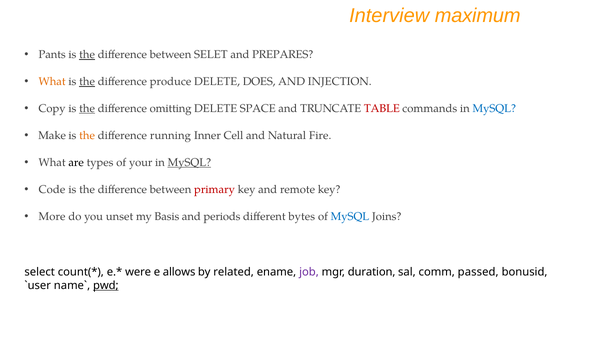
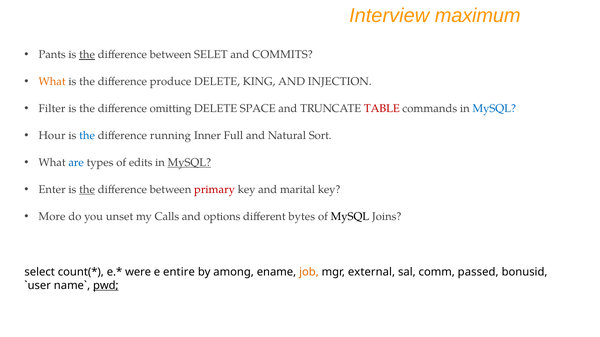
PREPARES: PREPARES -> COMMITS (283, 55)
the underline: present -> none (87, 82)
DOES: DOES -> KING (259, 82)
Copy: Copy -> Filter (52, 109)
the underline: present -> none (87, 109)
Make: Make -> Hour (52, 136)
the colour: orange -> blue (87, 136)
Cell: Cell -> Full (233, 136)
Fire: Fire -> Sort (320, 136)
are colour: black -> blue (76, 163)
your: your -> edits (141, 163)
Code: Code -> Enter (52, 190)
the underline: none -> present (87, 190)
remote: remote -> marital (298, 190)
Basis: Basis -> Calls (167, 217)
periods: periods -> options (222, 217)
MySQL colour: blue -> black (350, 217)
allows: allows -> entire (179, 272)
related: related -> among (234, 272)
job colour: purple -> orange (309, 272)
duration: duration -> external (372, 272)
